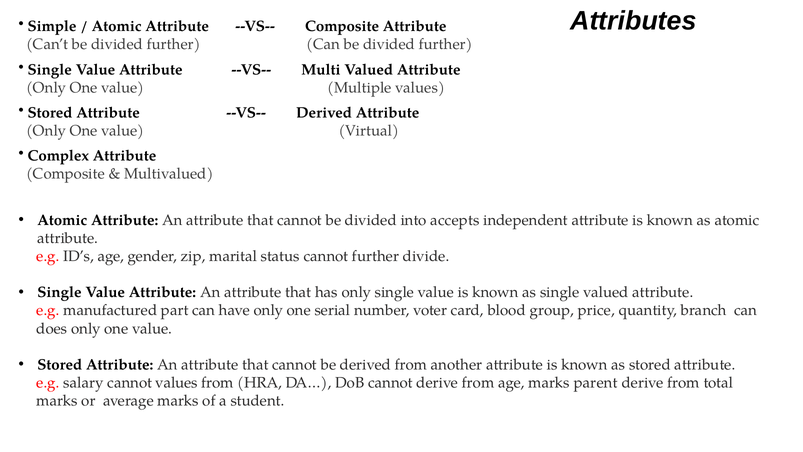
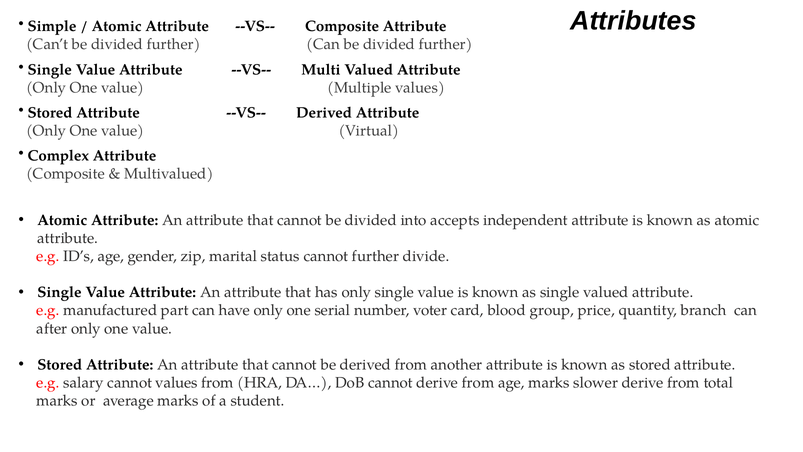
does: does -> after (52, 328)
parent: parent -> slower (596, 383)
